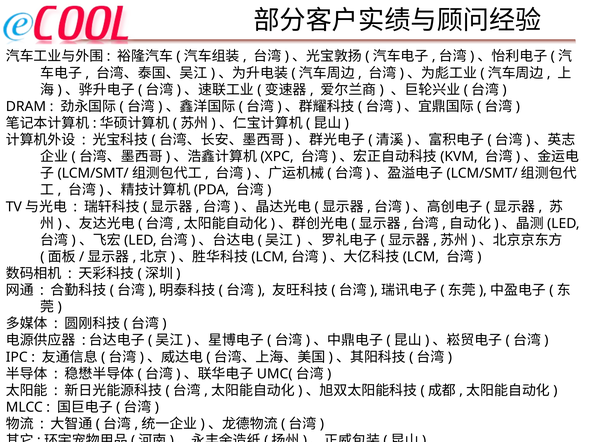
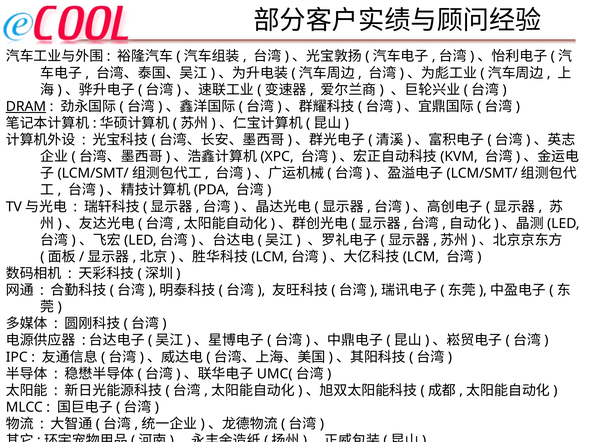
DRAM underline: none -> present (26, 106)
